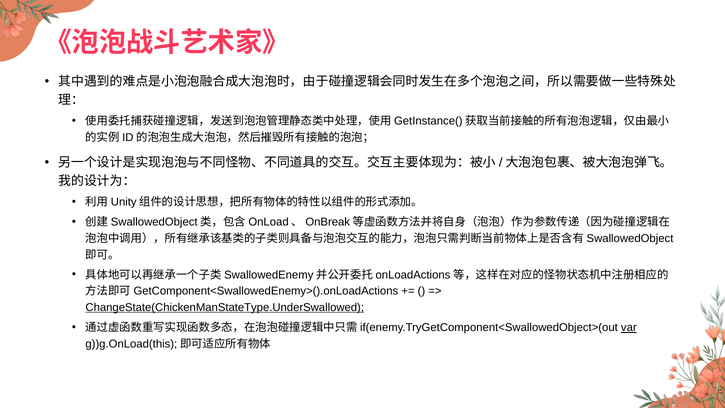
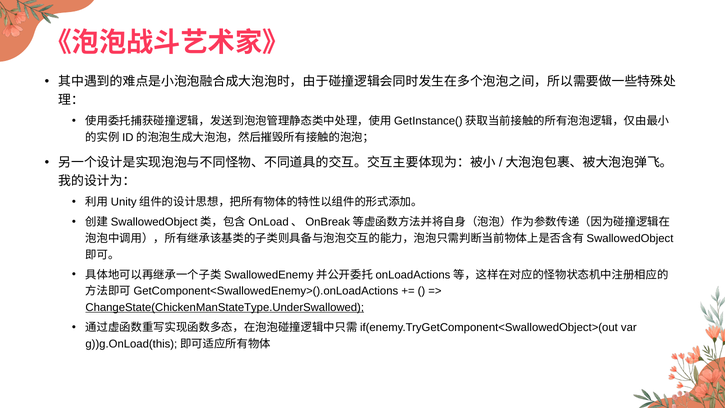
var underline: present -> none (629, 327)
